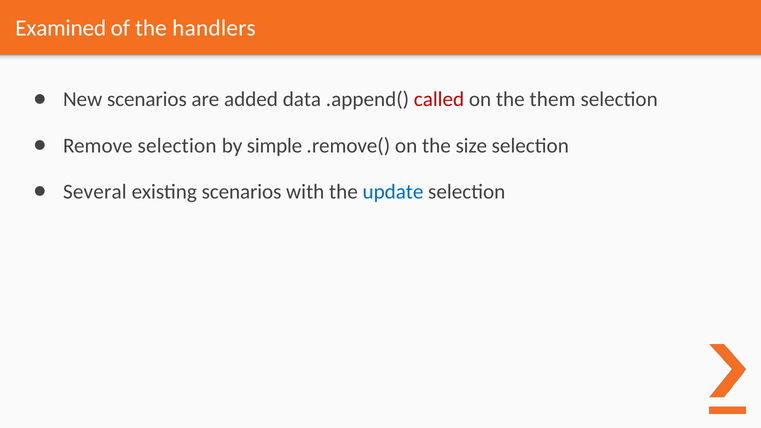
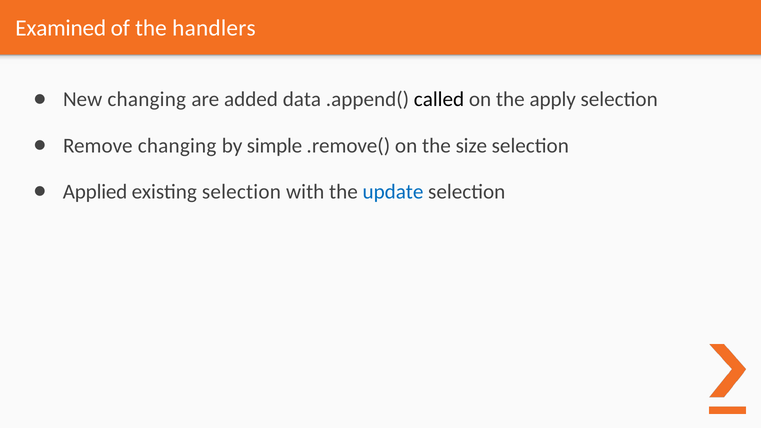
New scenarios: scenarios -> changing (147, 100)
called colour: red -> black (439, 100)
them: them -> apply (553, 100)
Remove selection: selection -> changing (177, 146)
Several: Several -> Applied (95, 192)
existing scenarios: scenarios -> selection (241, 192)
